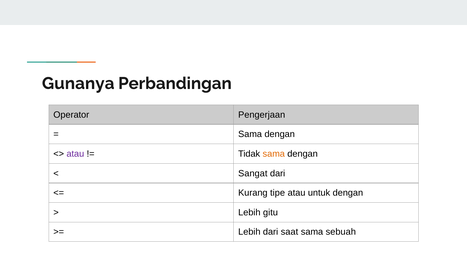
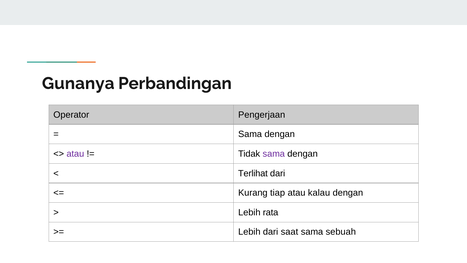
sama colour: orange -> purple (274, 154)
Sangat: Sangat -> Terlihat (253, 173)
tipe: tipe -> tiap (278, 193)
untuk: untuk -> kalau (319, 193)
gitu: gitu -> rata (271, 212)
